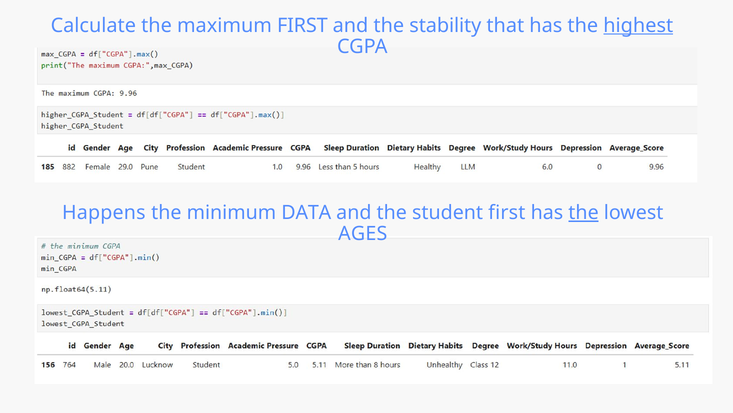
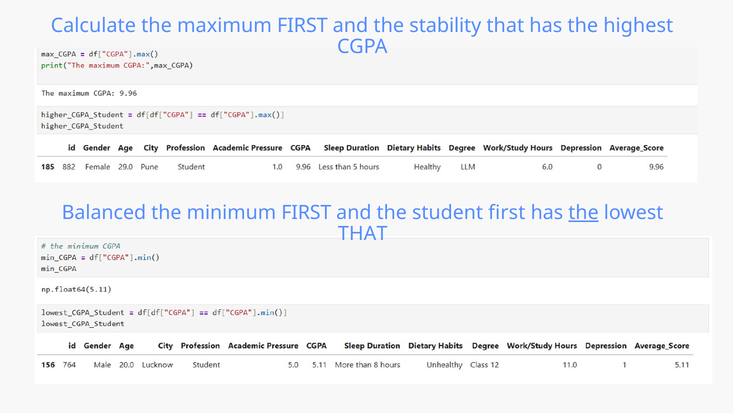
highest underline: present -> none (638, 26)
Happens: Happens -> Balanced (104, 213)
minimum DATA: DATA -> FIRST (306, 213)
AGES: AGES -> THAT (363, 234)
